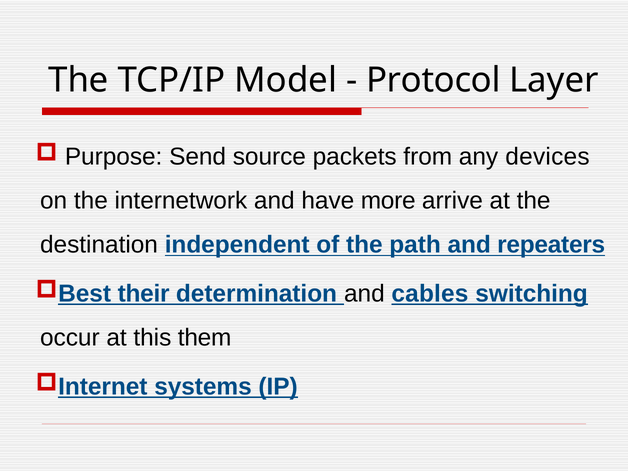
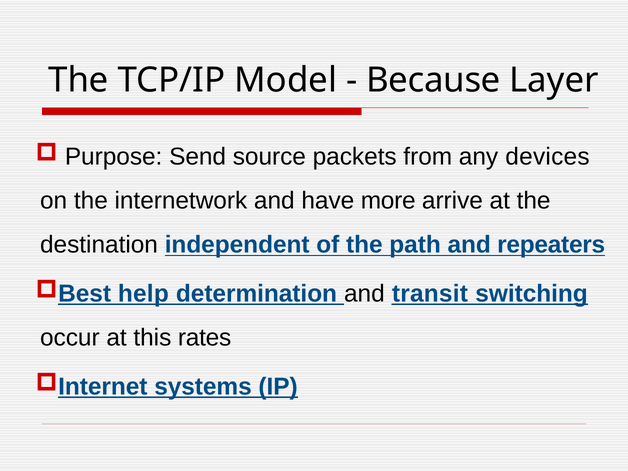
Protocol: Protocol -> Because (433, 80)
their: their -> help (143, 294)
cables: cables -> transit (430, 294)
them: them -> rates (205, 338)
